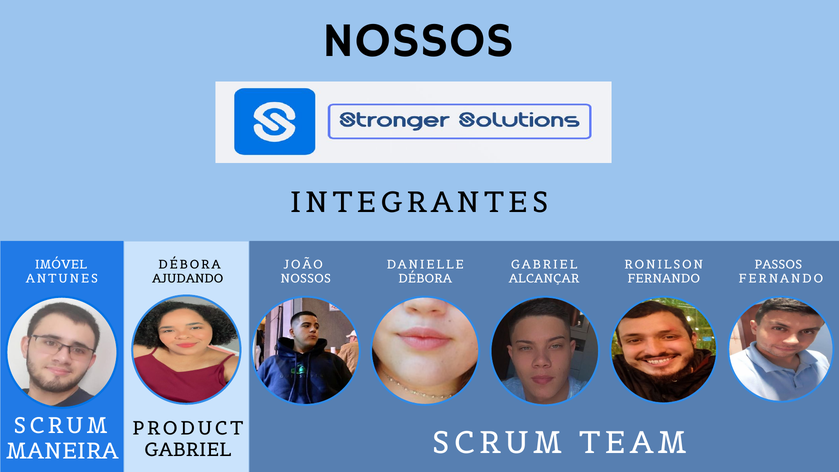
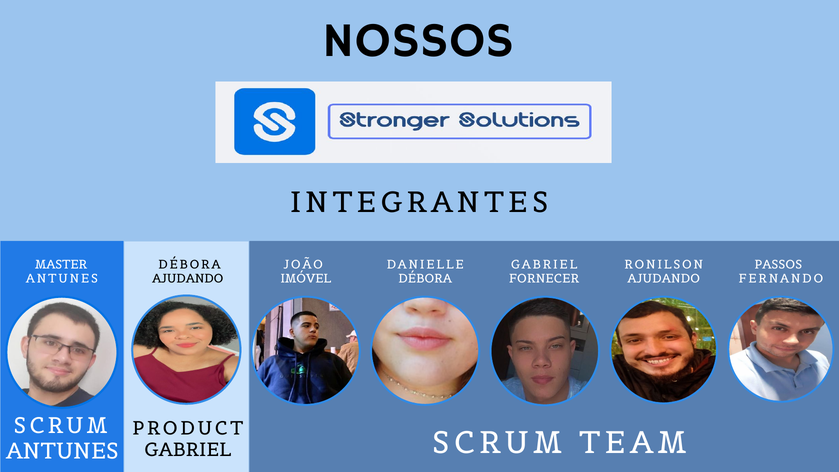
IMÓVEL: IMÓVEL -> MASTER (61, 265)
NOSSOS: NOSSOS -> IMÓVEL (306, 279)
ALCANÇAR: ALCANÇAR -> FORNECER (544, 279)
FERNANDO: FERNANDO -> AJUDANDO (664, 279)
MANEIRA: MANEIRA -> ANTUNES (63, 451)
